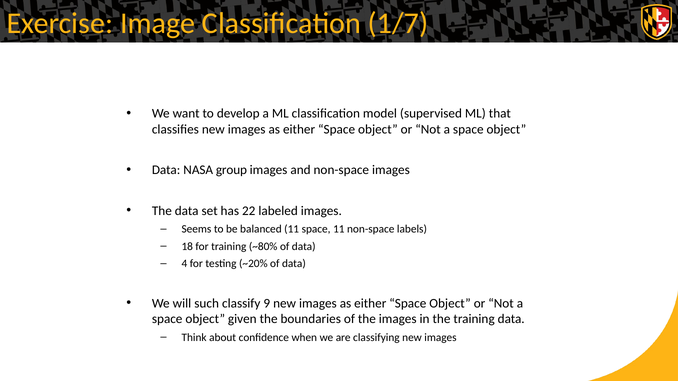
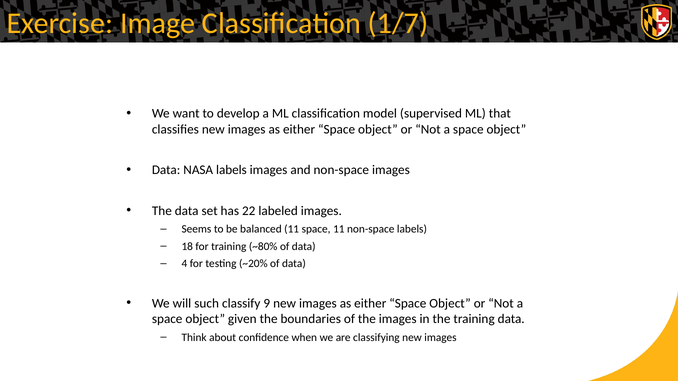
NASA group: group -> labels (231, 170)
